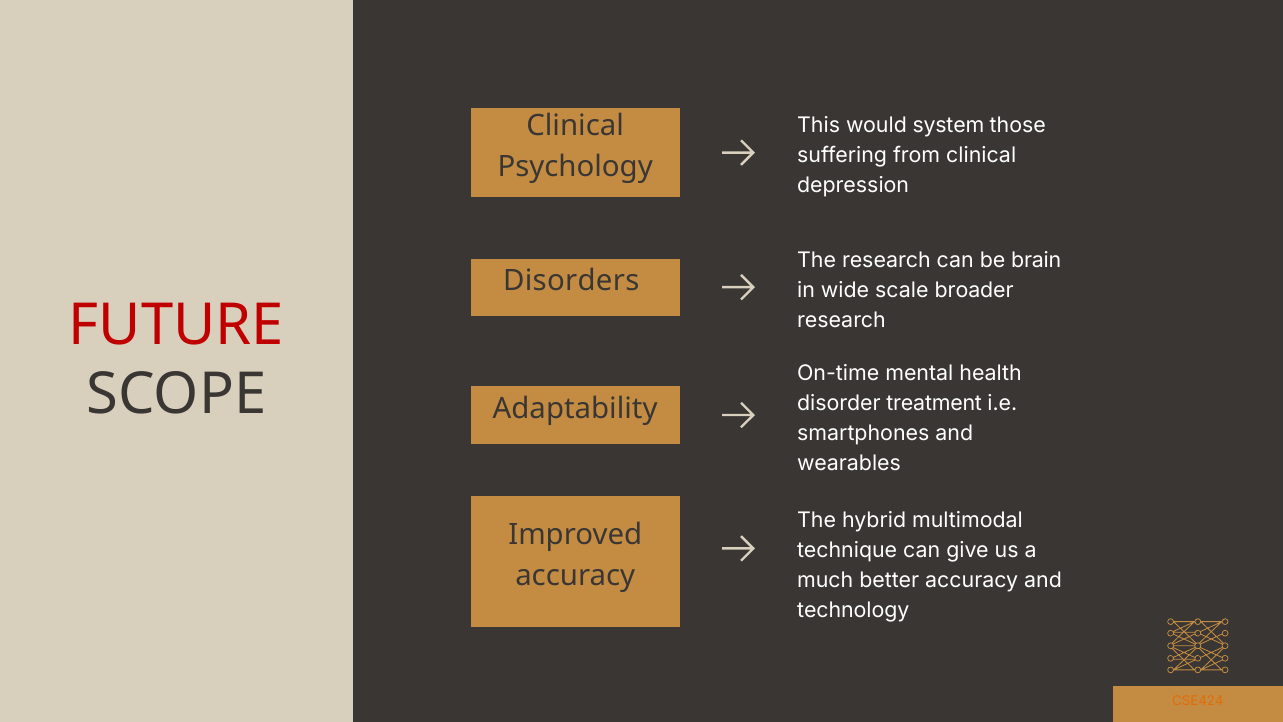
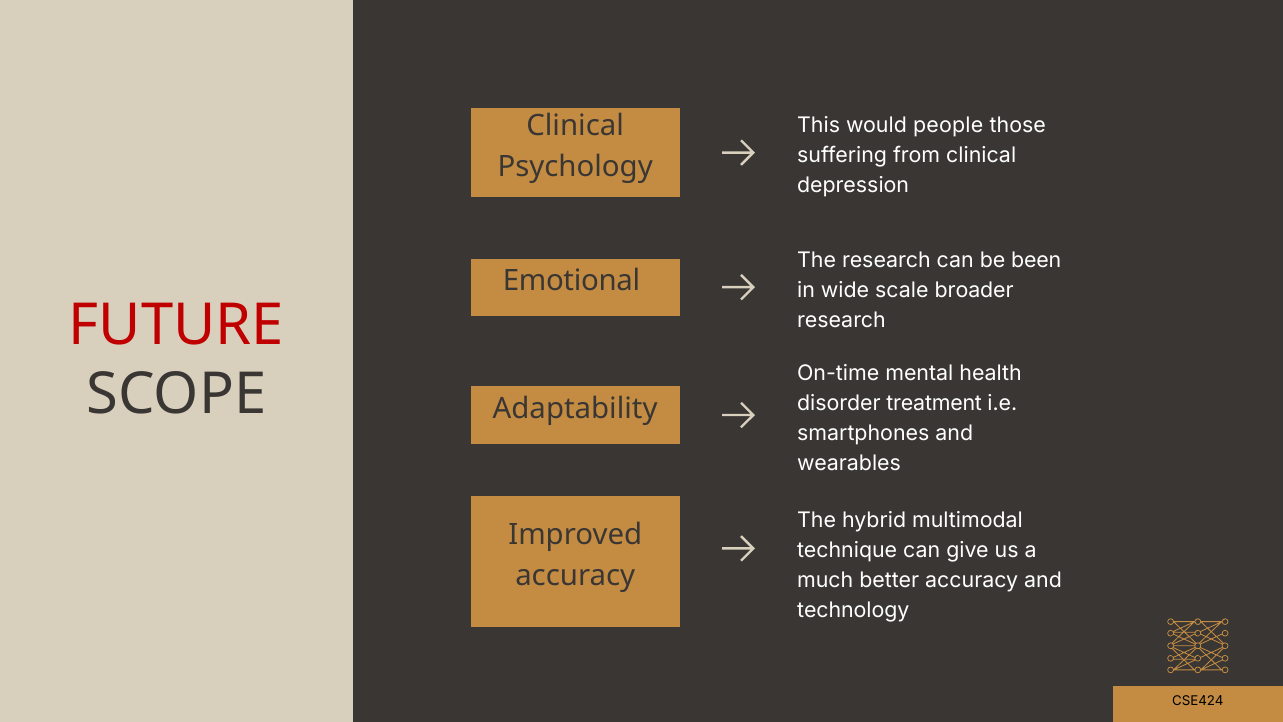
system: system -> people (948, 126)
brain: brain -> been (1036, 260)
Disorders: Disorders -> Emotional (572, 281)
CSE424 colour: orange -> black (1198, 701)
